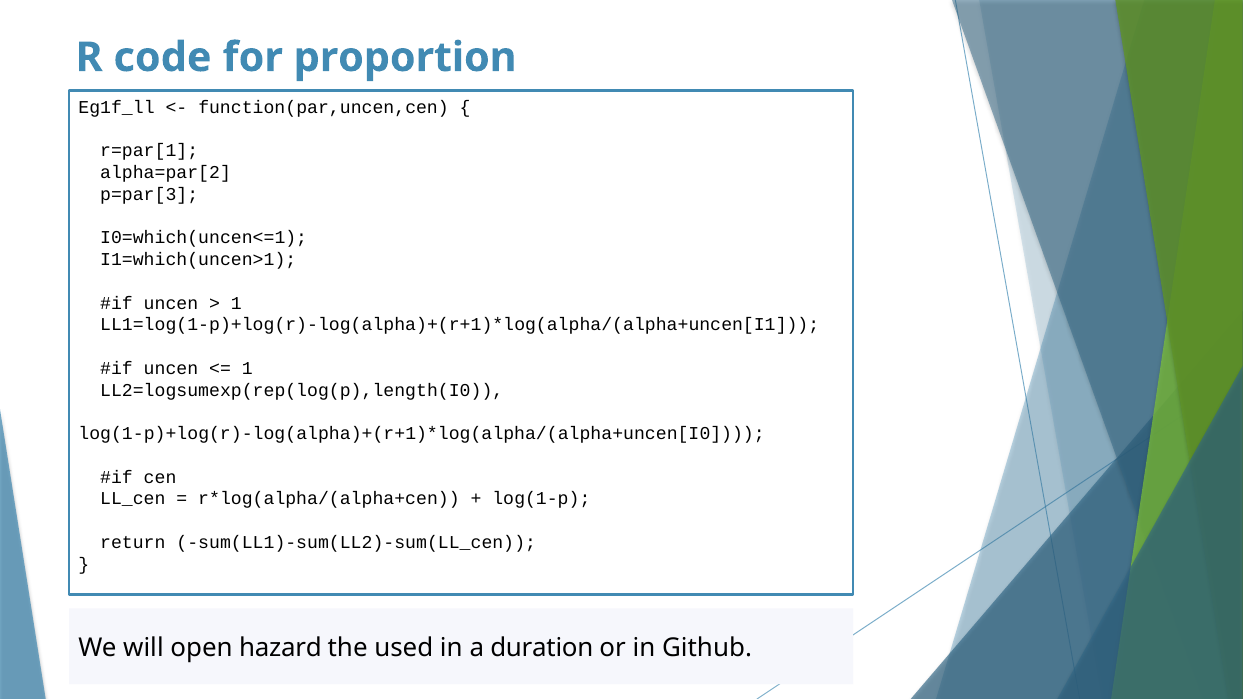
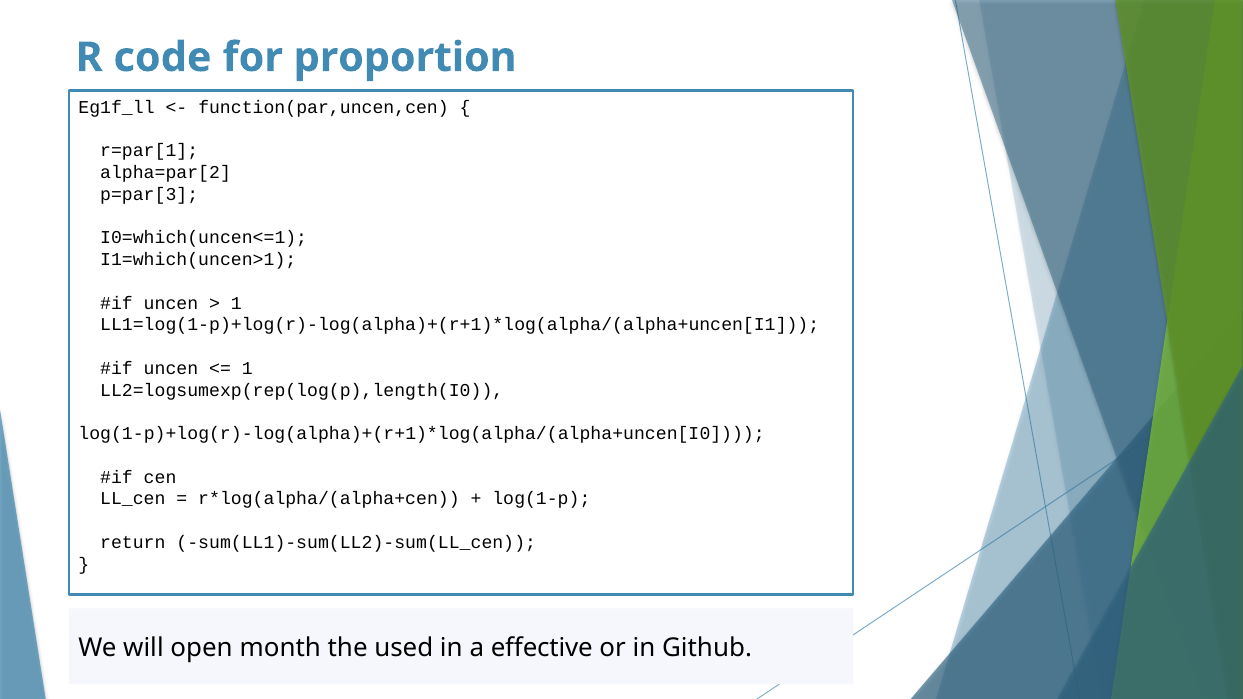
hazard: hazard -> month (280, 648)
duration: duration -> effective (542, 648)
